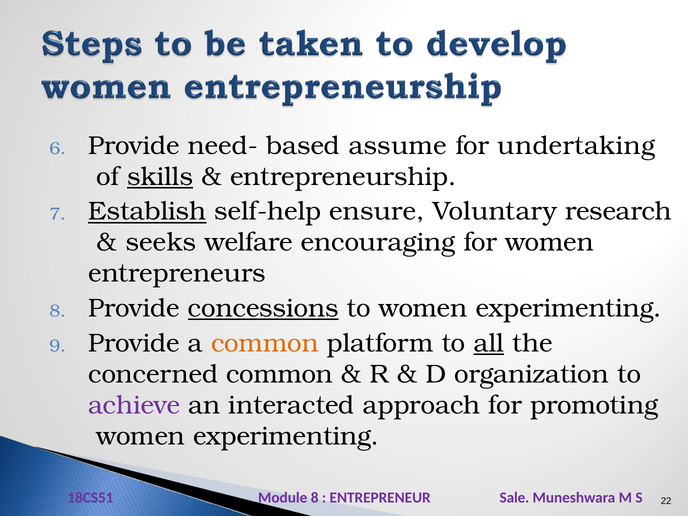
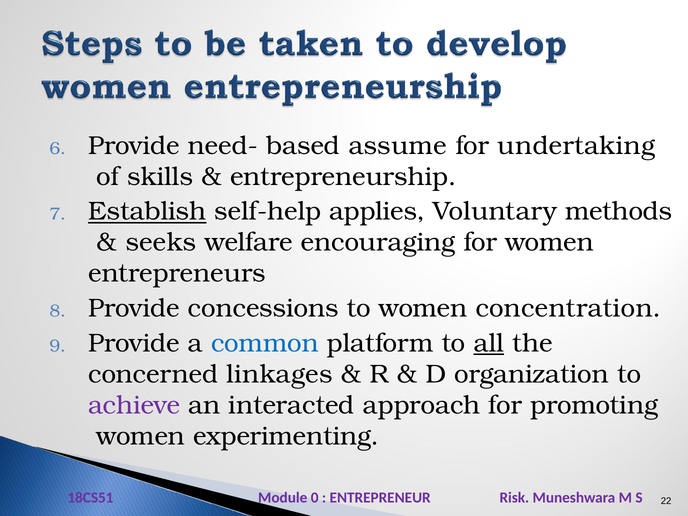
skills underline: present -> none (160, 177)
ensure: ensure -> applies (377, 211)
research: research -> methods (619, 211)
concessions underline: present -> none (263, 308)
to women experimenting: experimenting -> concentration (568, 308)
common colour: orange -> blue (265, 343)
concerned common: common -> linkages (279, 374)
Module 8: 8 -> 0 (315, 498)
Sale: Sale -> Risk (514, 498)
